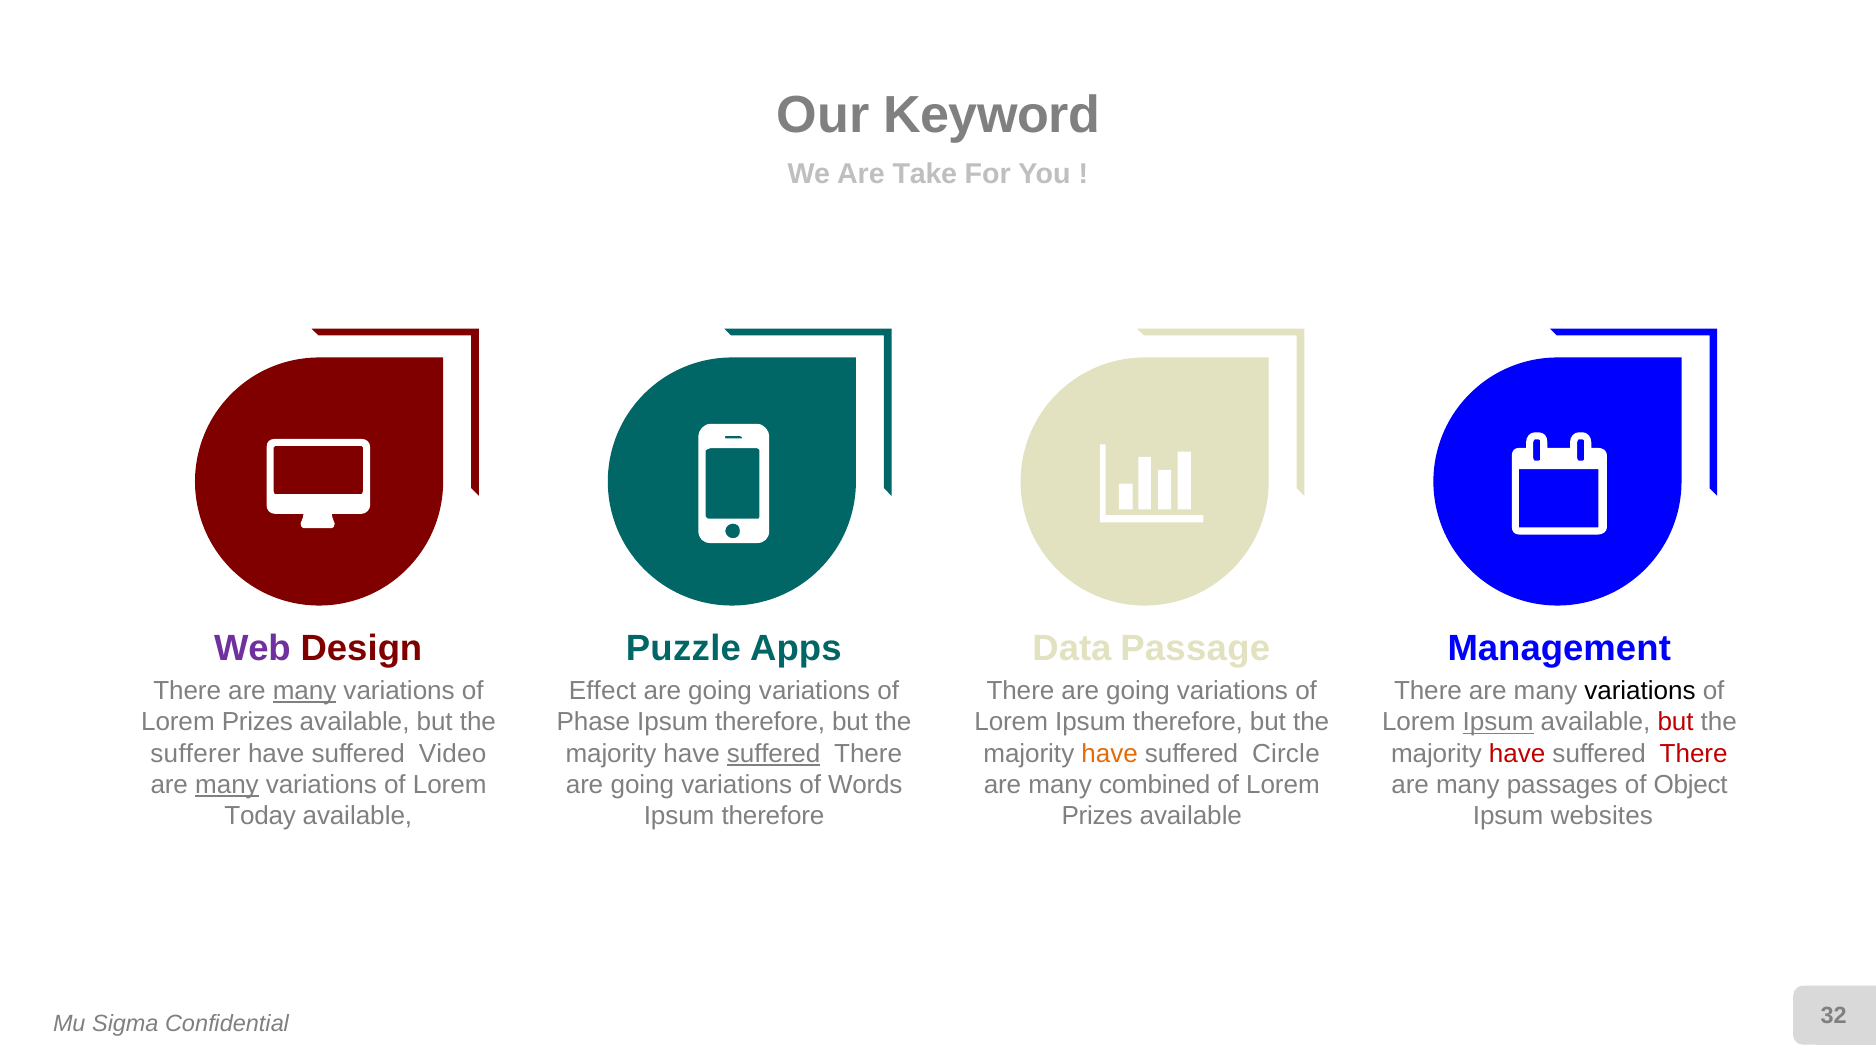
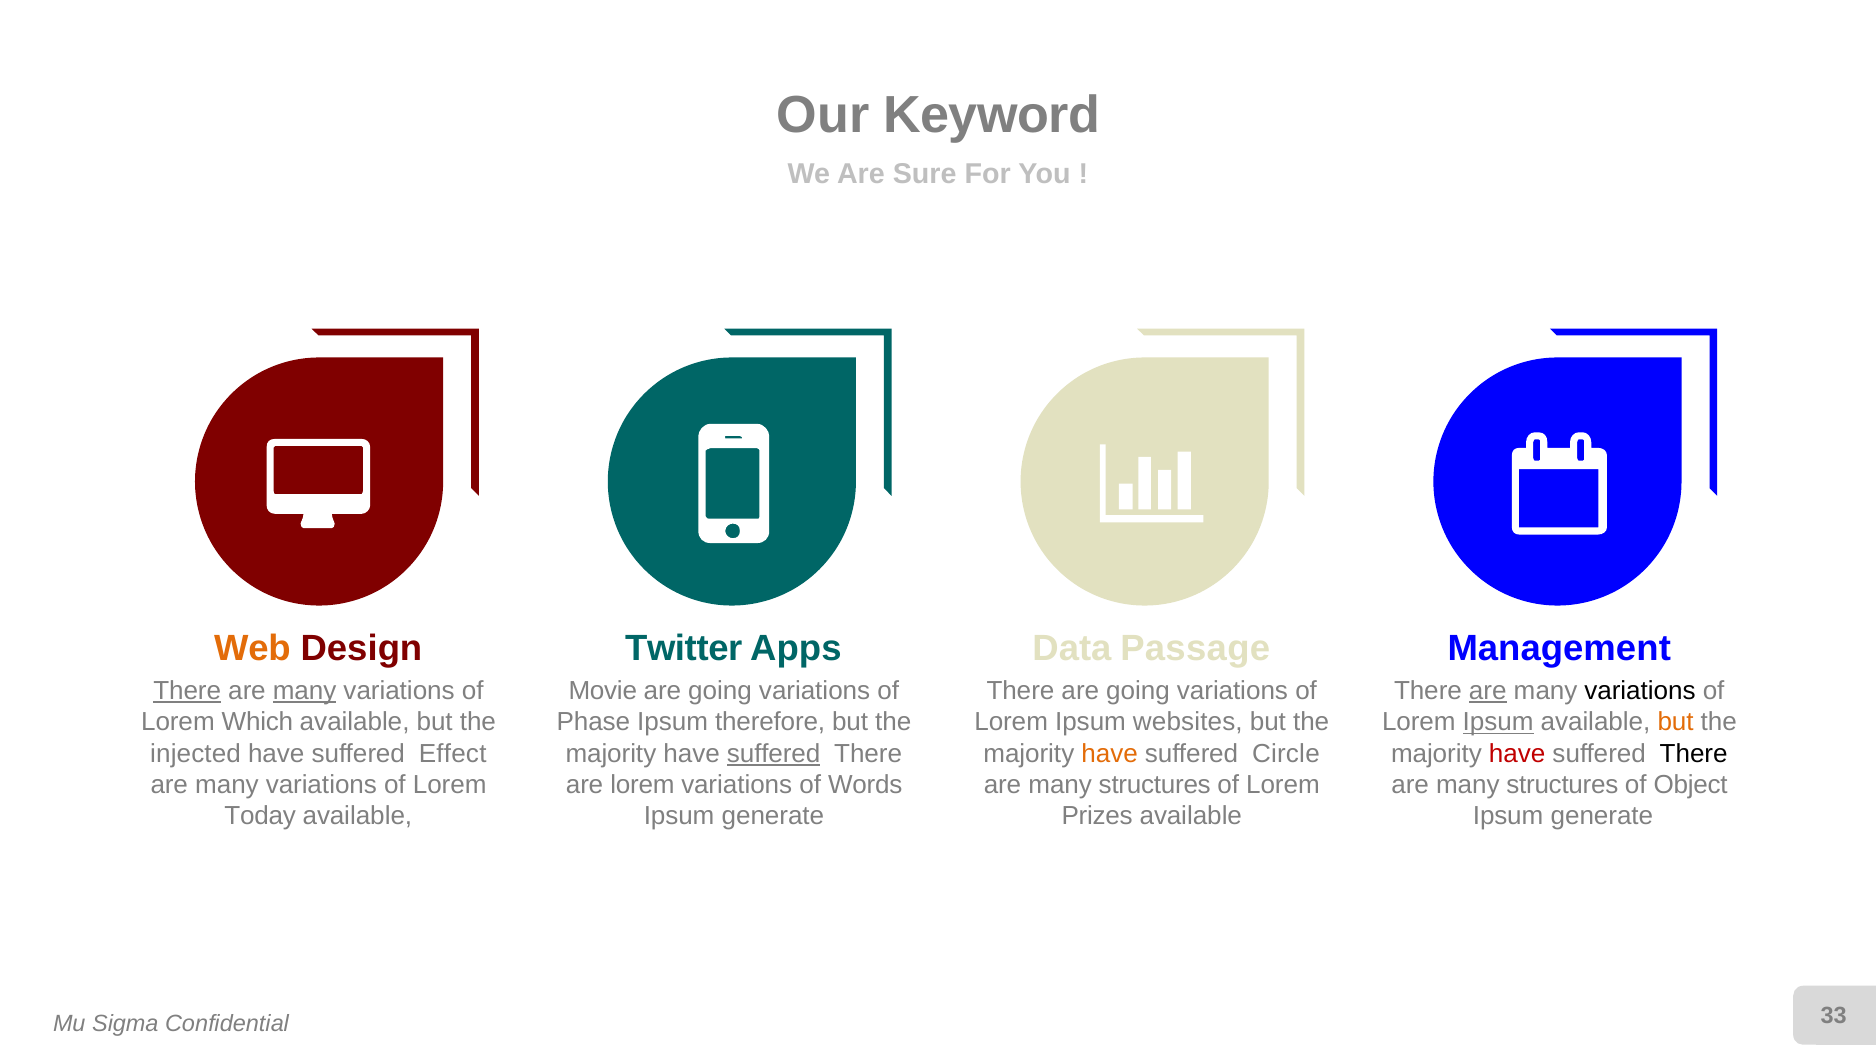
Take: Take -> Sure (925, 174)
Web colour: purple -> orange (252, 649)
Puzzle: Puzzle -> Twitter (684, 649)
There underline: none -> present (187, 691)
Effect: Effect -> Movie (603, 691)
are underline: none -> present (1488, 691)
Prizes: Prizes -> Which (257, 723)
Lorem Ipsum therefore: therefore -> websites (1188, 723)
but colour: red -> orange (1676, 723)
sufferer: sufferer -> injected (196, 754)
Video: Video -> Effect (453, 754)
There colour: red -> black (1694, 754)
many underline: present -> none (227, 785)
going: going -> lorem (642, 785)
combined: combined -> structures (1155, 785)
passages: passages -> structures (1562, 785)
therefore: therefore -> generate (773, 816)
websites: websites -> generate (1602, 816)
32: 32 -> 33 (1834, 1016)
